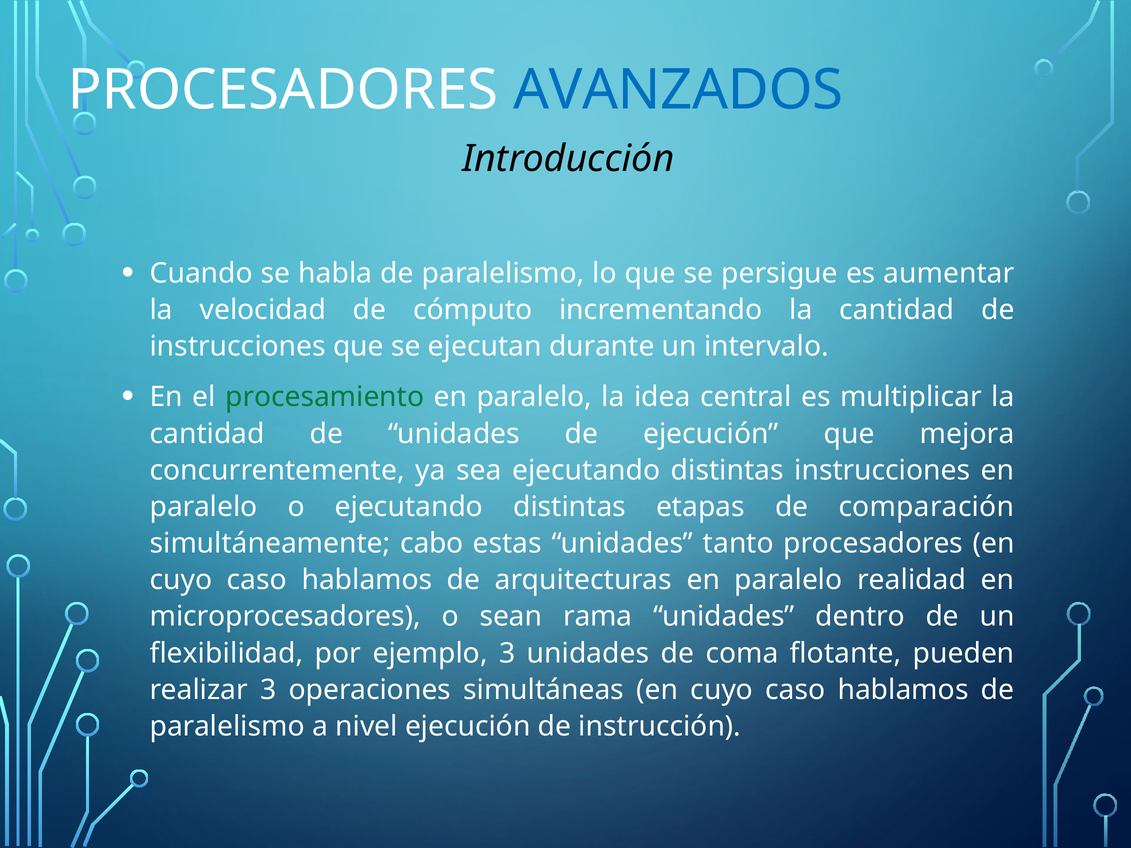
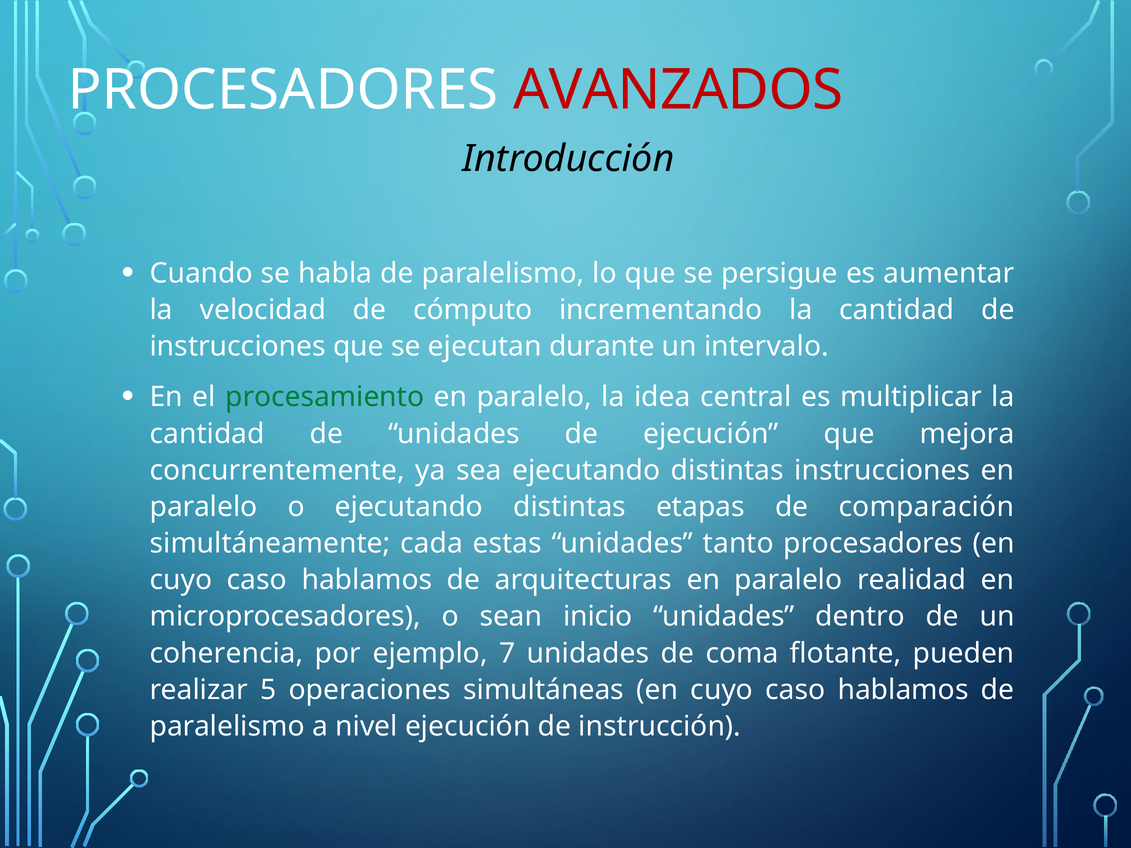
AVANZADOS colour: blue -> red (678, 90)
cabo: cabo -> cada (432, 544)
rama: rama -> inicio (598, 617)
flexibilidad: flexibilidad -> coherencia (227, 653)
ejemplo 3: 3 -> 7 (507, 653)
realizar 3: 3 -> 5 (268, 690)
